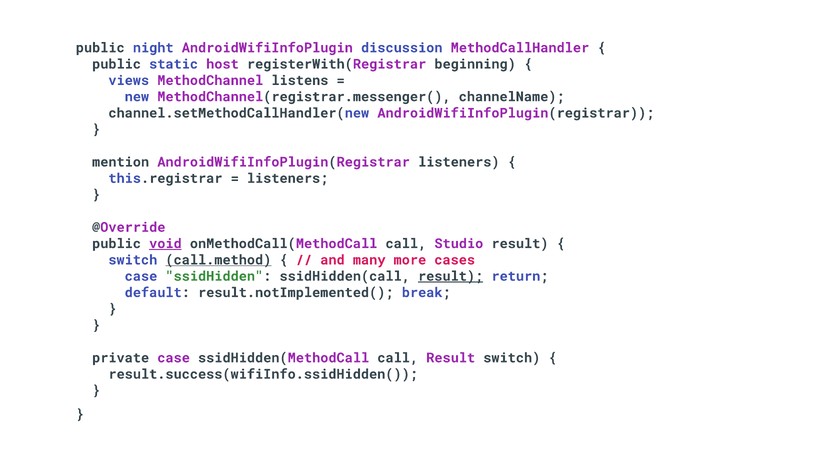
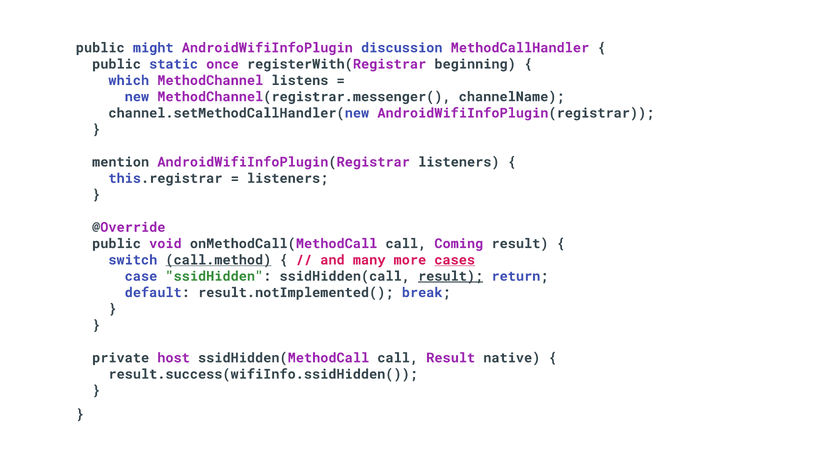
night: night -> might (153, 48)
host: host -> once (222, 64)
views: views -> which (129, 80)
void underline: present -> none (165, 243)
Studio: Studio -> Coming (459, 243)
cases underline: none -> present (455, 260)
private case: case -> host (174, 357)
Result switch: switch -> native (512, 357)
